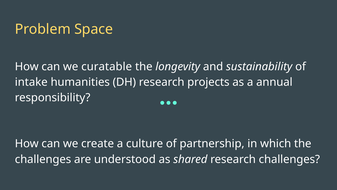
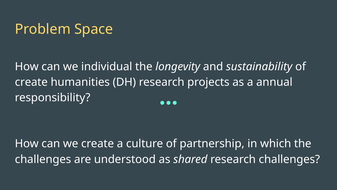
curatable: curatable -> individual (107, 66)
intake: intake -> create (31, 82)
